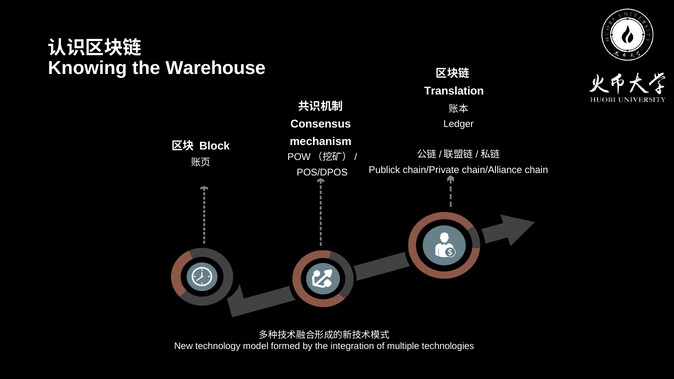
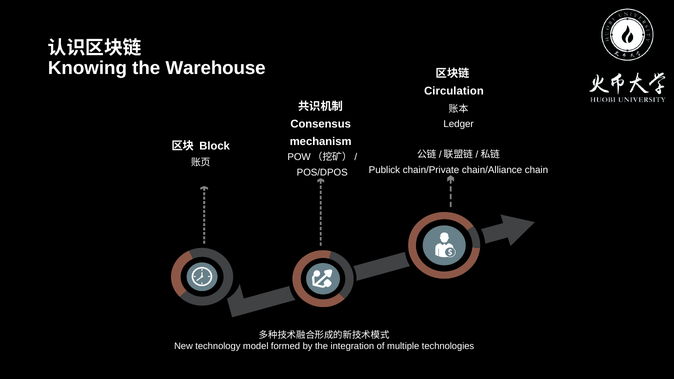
Translation: Translation -> Circulation (454, 91)
